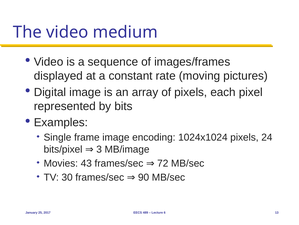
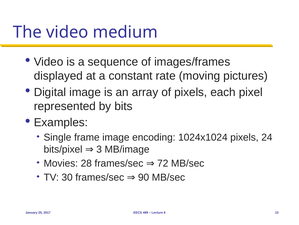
43: 43 -> 28 (86, 163)
